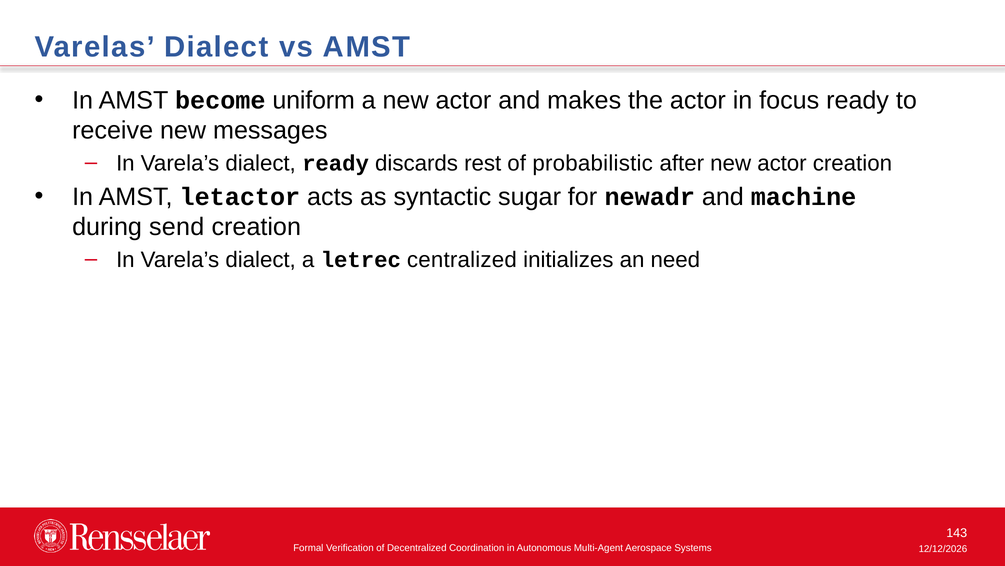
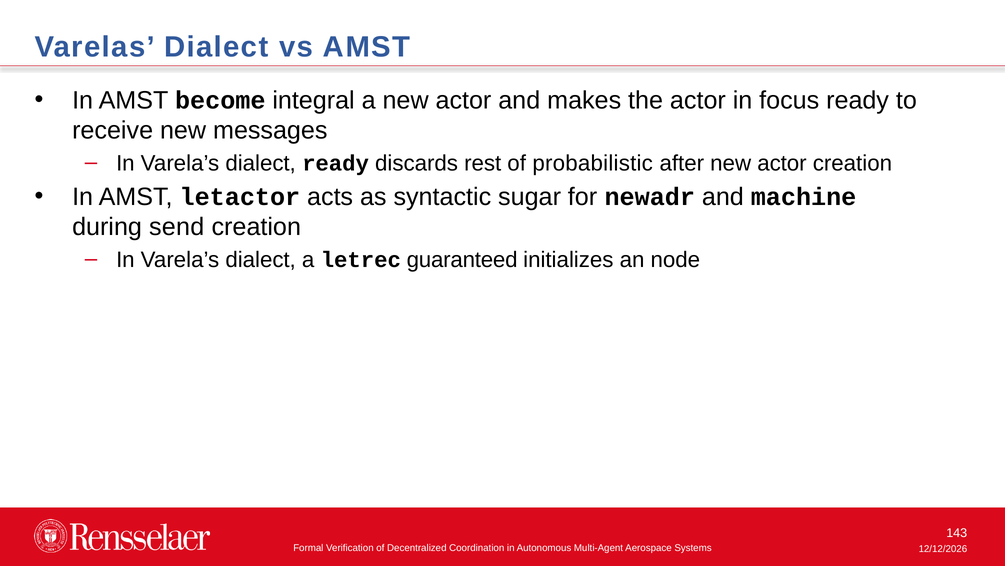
uniform: uniform -> integral (314, 100)
centralized: centralized -> guaranteed (462, 260)
need: need -> node (675, 260)
